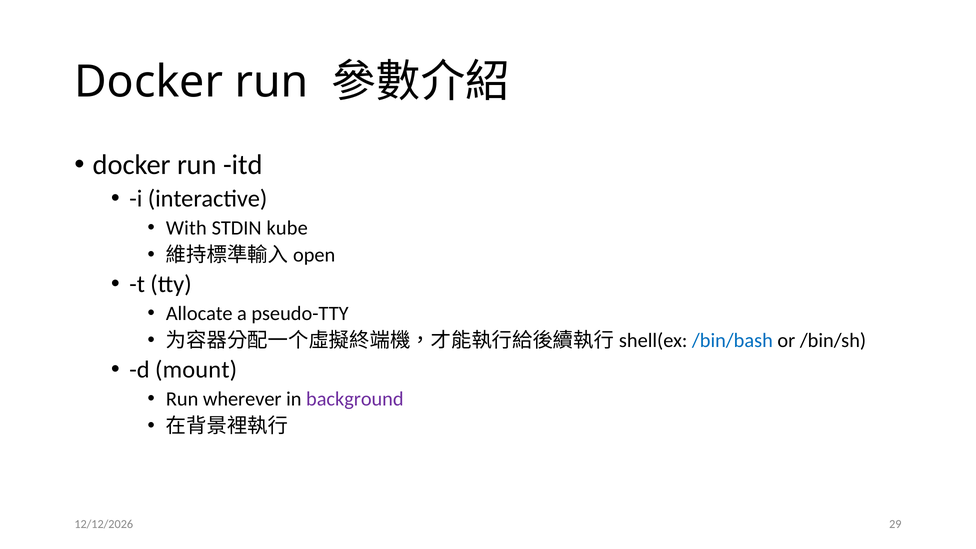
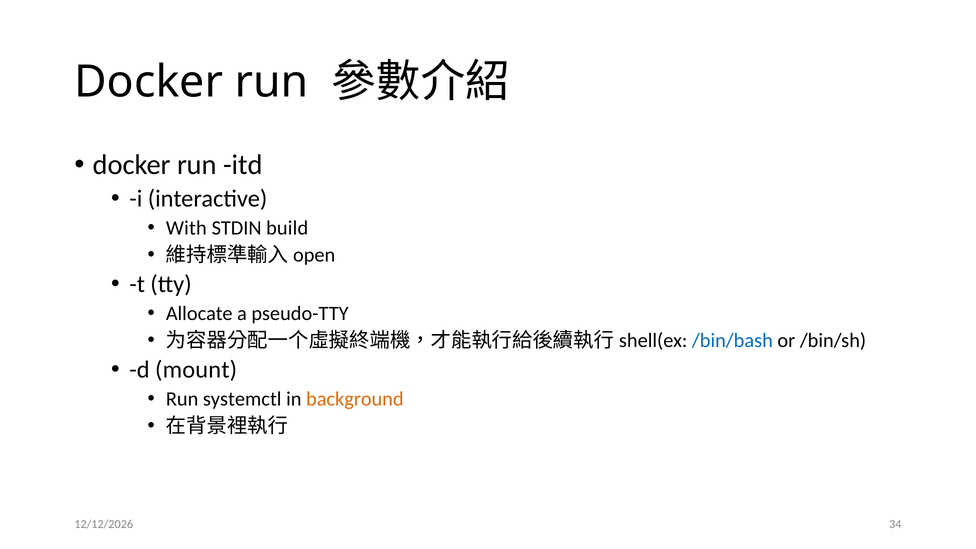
kube: kube -> build (287, 228)
wherever: wherever -> systemctl (242, 399)
background colour: purple -> orange (355, 399)
29: 29 -> 34 (895, 524)
